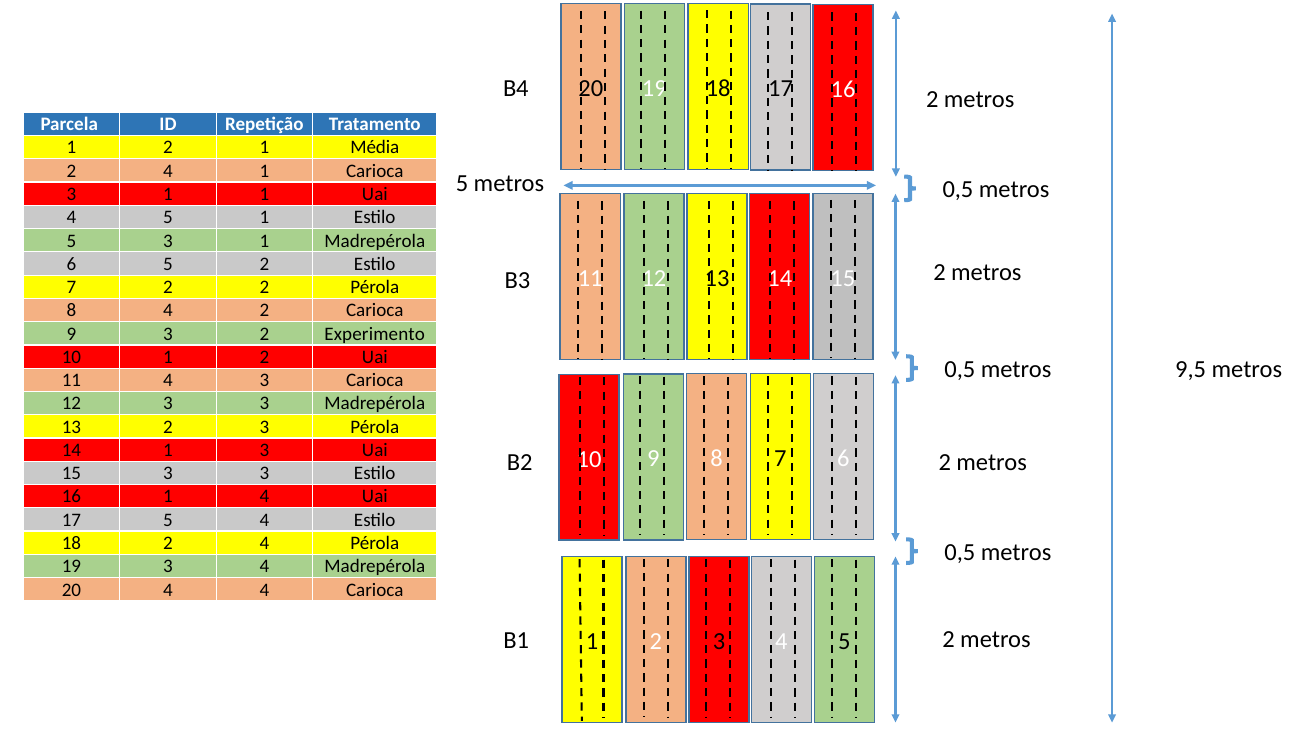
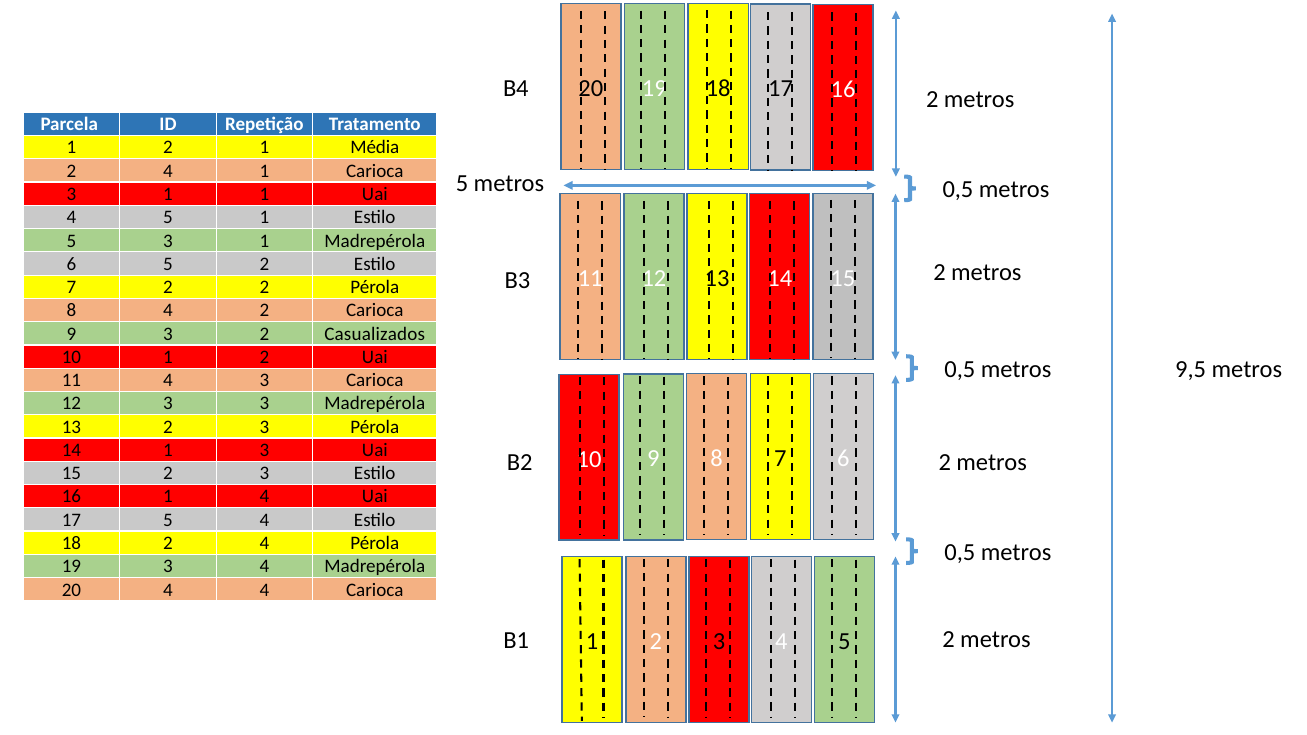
Experimento: Experimento -> Casualizados (375, 334)
15 3: 3 -> 2 (168, 474)
